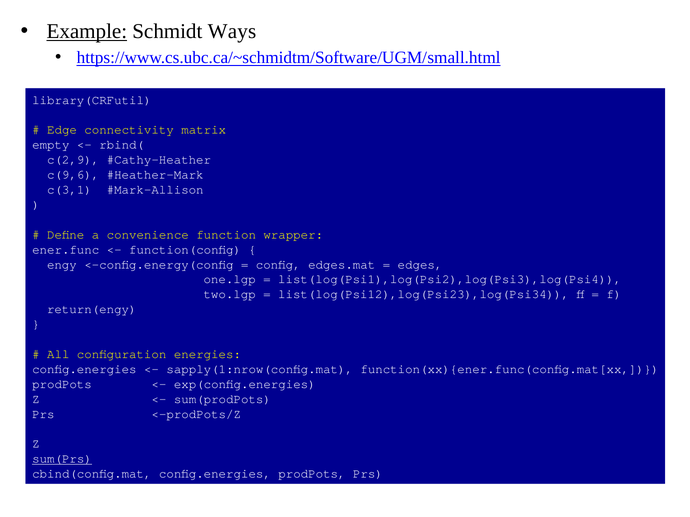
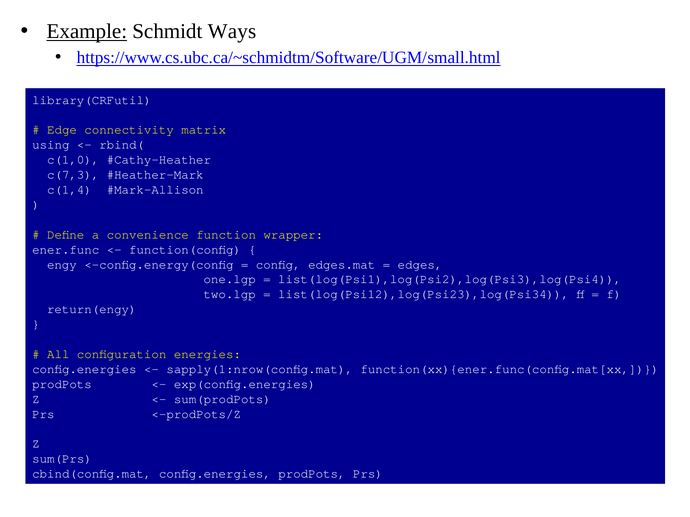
empty: empty -> using (51, 145)
c(2,9: c(2,9 -> c(1,0 (73, 160)
c(9,6: c(9,6 -> c(7,3 (73, 175)
c(3,1: c(3,1 -> c(1,4 (69, 190)
sum(Prs underline: present -> none (62, 459)
